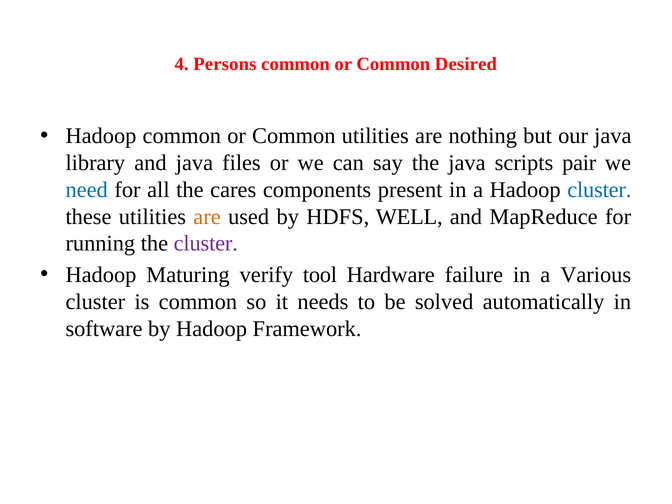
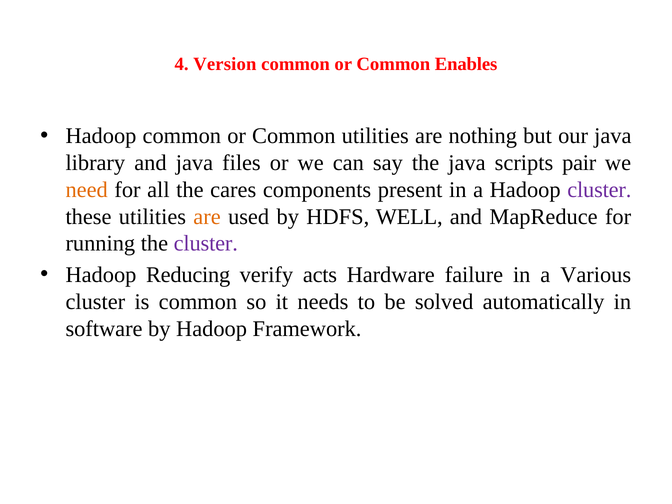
Persons: Persons -> Version (225, 64)
Desired: Desired -> Enables (466, 64)
need colour: blue -> orange (87, 190)
cluster colour: blue -> purple (599, 190)
Maturing: Maturing -> Reducing (188, 275)
tool: tool -> acts (320, 275)
